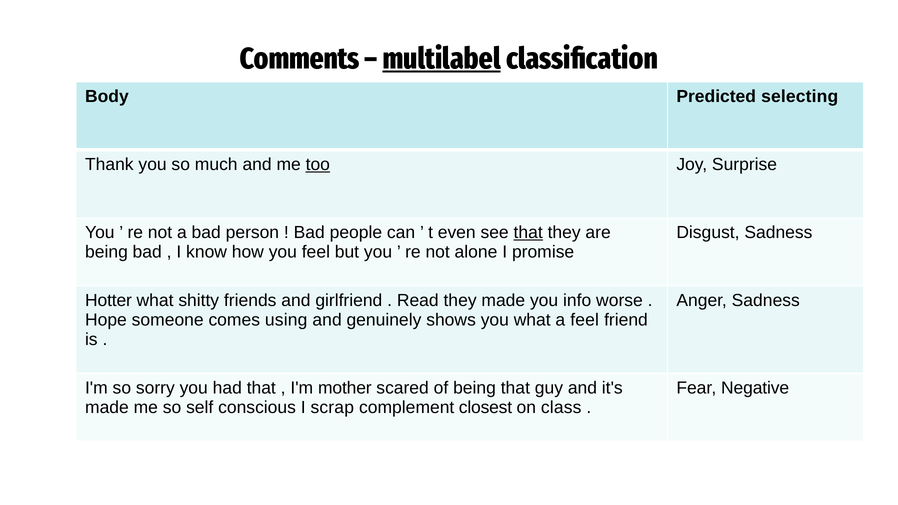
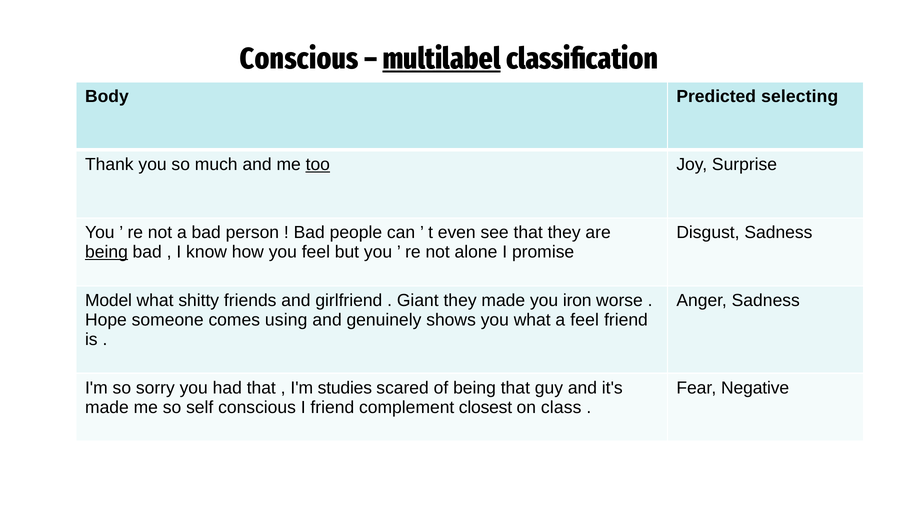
Comments: Comments -> Conscious (299, 59)
that underline: present -> none (528, 232)
being underline: none -> present (106, 252)
Hotter: Hotter -> Model (109, 300)
Read: Read -> Giant (418, 300)
info: info -> iron (577, 300)
mother: mother -> studies (345, 388)
I scrap: scrap -> friend (332, 408)
